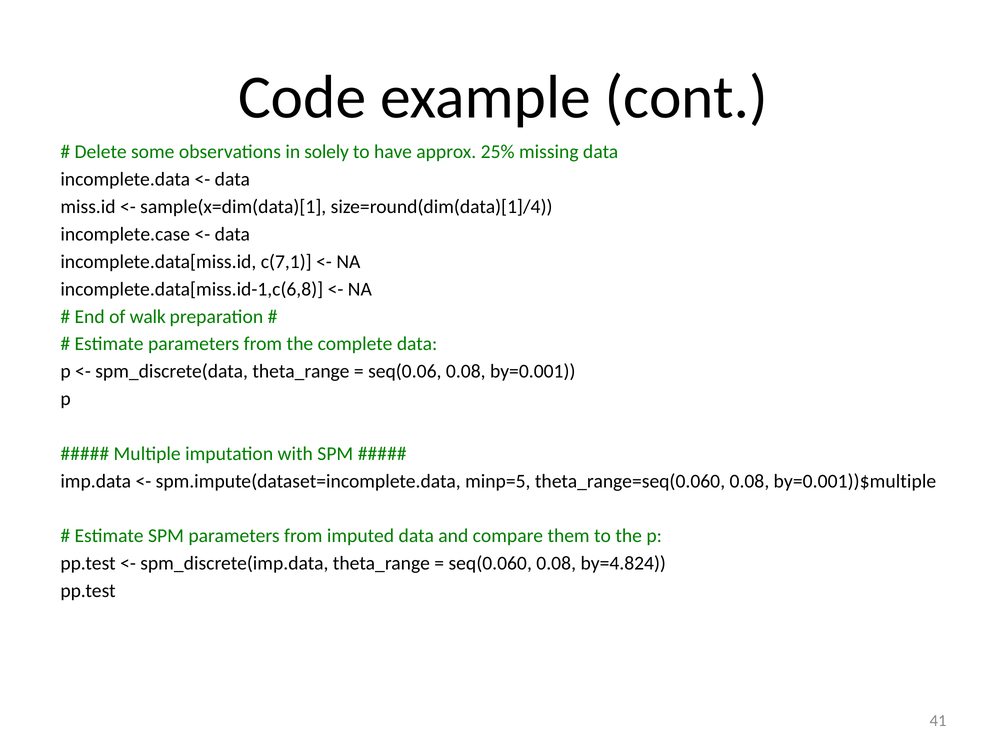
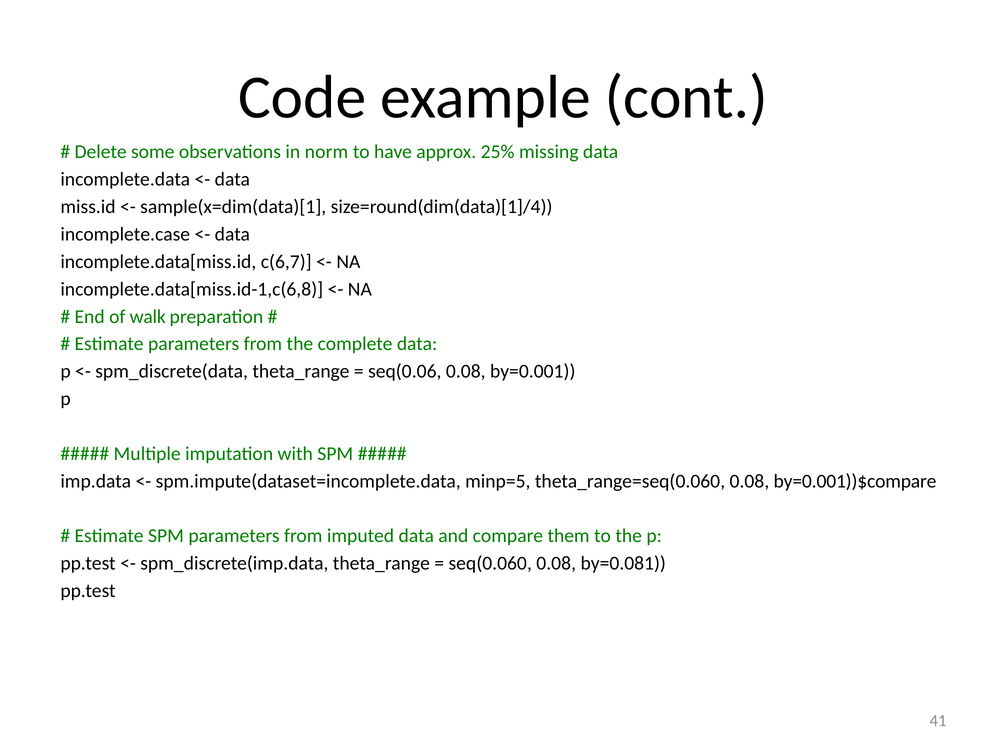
solely: solely -> norm (326, 152)
c(7,1: c(7,1 -> c(6,7 (286, 262)
by=0.001))$multiple: by=0.001))$multiple -> by=0.001))$compare (855, 481)
by=4.824: by=4.824 -> by=0.081 (623, 564)
